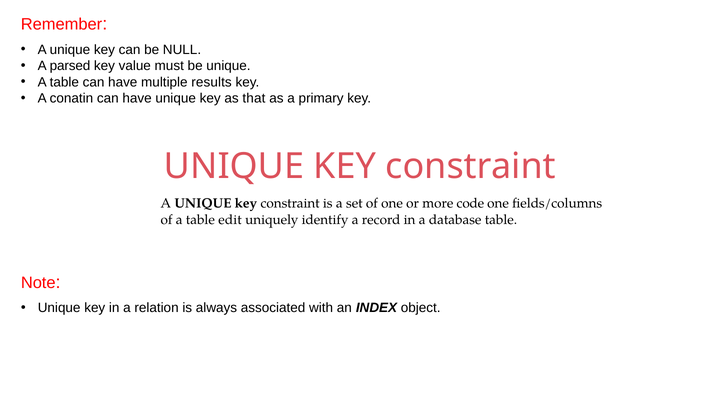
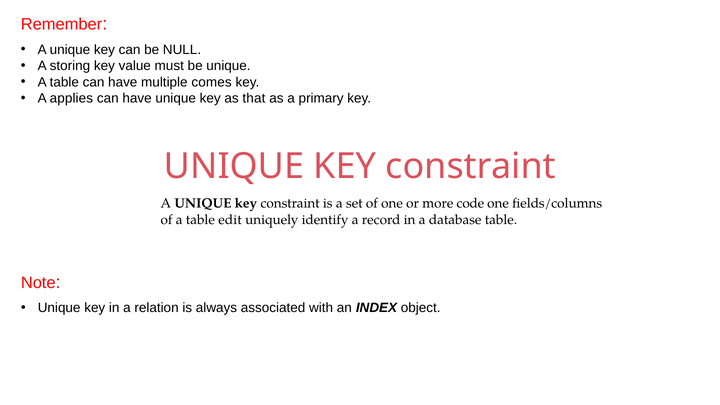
parsed: parsed -> storing (70, 66)
results: results -> comes (212, 82)
conatin: conatin -> applies (71, 98)
